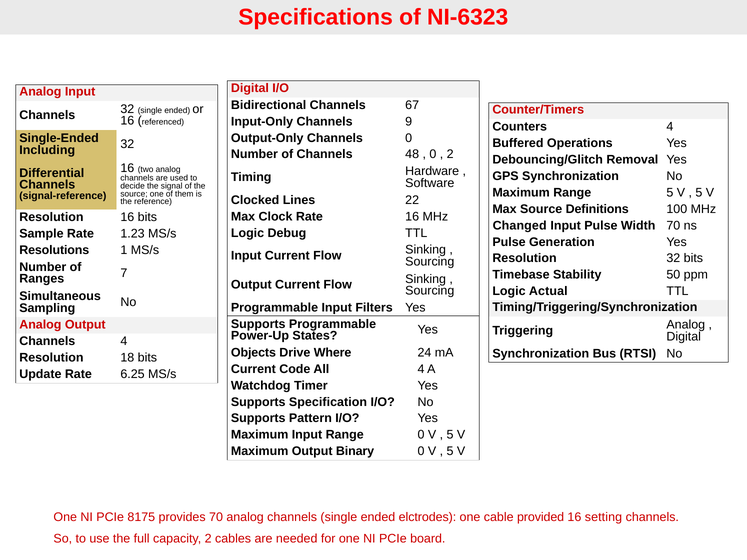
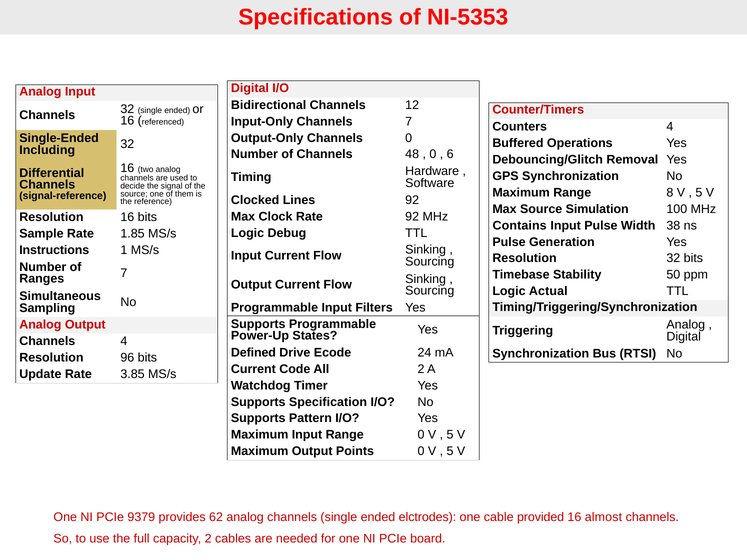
NI-6323: NI-6323 -> NI-5353 (468, 17)
67: 67 -> 12 (412, 105)
Channels 9: 9 -> 7 (409, 122)
2: 2 -> 6 (450, 154)
Range 5: 5 -> 8 (670, 193)
Lines 22: 22 -> 92 (412, 200)
Definitions: Definitions -> Simulation (597, 209)
Rate 16: 16 -> 92 (412, 217)
Changed: Changed -> Contains (520, 226)
Width 70: 70 -> 38 (673, 226)
1.23: 1.23 -> 1.85 (133, 234)
Resolutions: Resolutions -> Instructions (54, 250)
Objects: Objects -> Defined (253, 353)
Where: Where -> Ecode (333, 353)
18: 18 -> 96 (127, 358)
All 4: 4 -> 2 (421, 369)
6.25: 6.25 -> 3.85 (133, 374)
Binary: Binary -> Points (355, 451)
8175: 8175 -> 9379 (141, 518)
provides 70: 70 -> 62 (216, 518)
setting: setting -> almost (603, 518)
